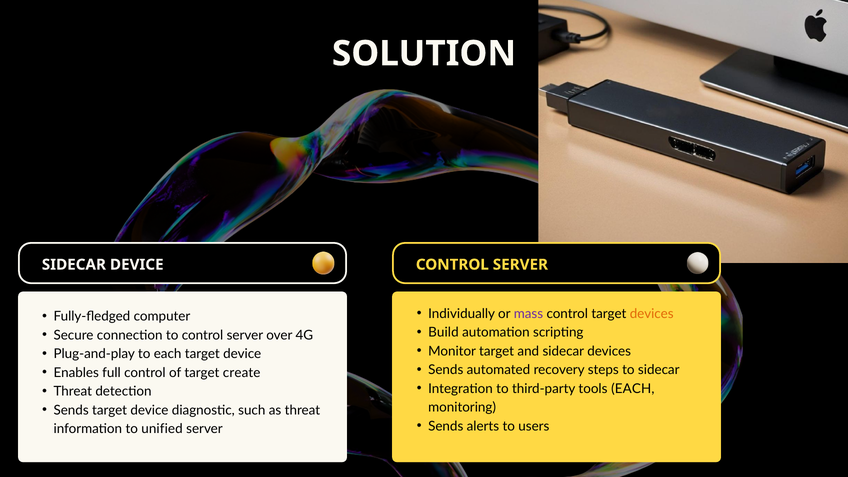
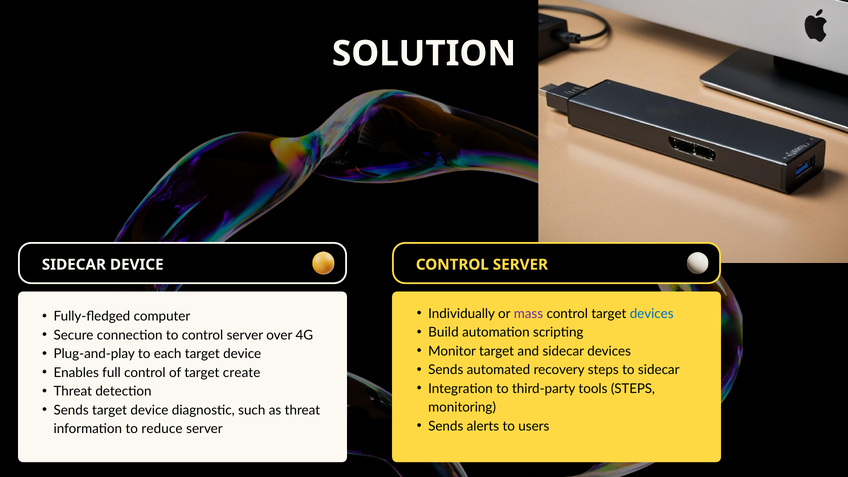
devices colour: orange -> blue (652, 314)
tools EACH: EACH -> STEPS (633, 389)
unified: unified -> reduce (162, 429)
